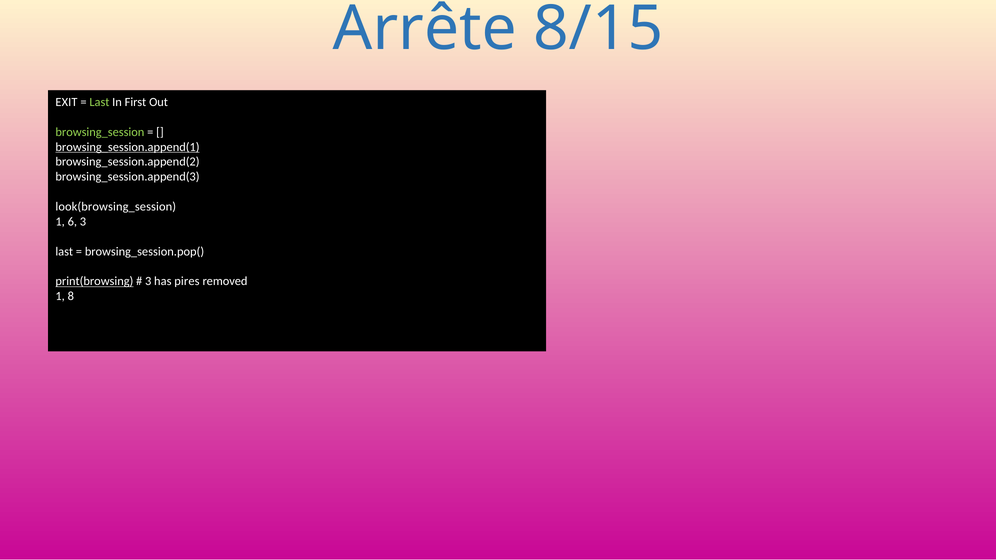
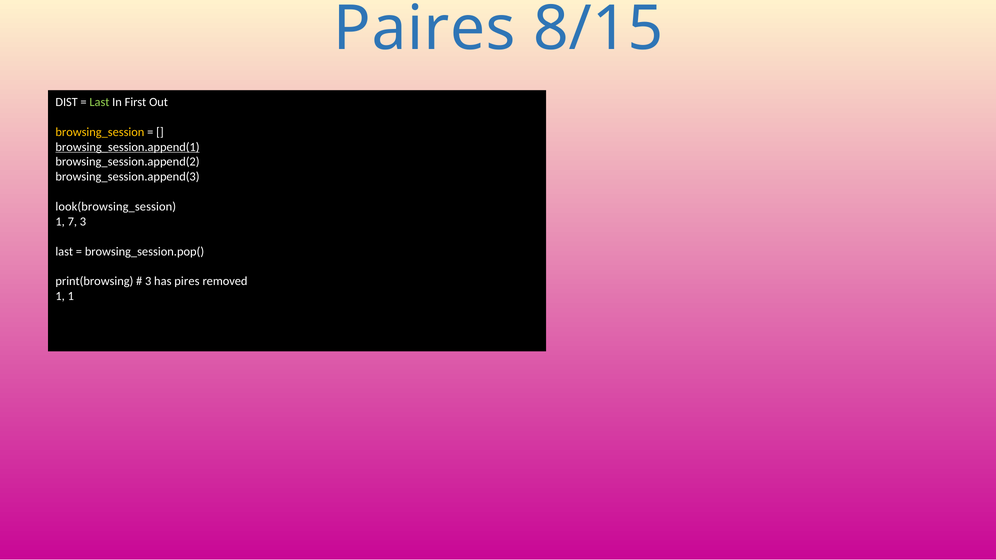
Arrête: Arrête -> Paires (425, 29)
EXIT: EXIT -> DIST (67, 102)
browsing_session colour: light green -> yellow (100, 132)
6: 6 -> 7 (72, 222)
print(browsing underline: present -> none (94, 281)
1 8: 8 -> 1 (71, 296)
